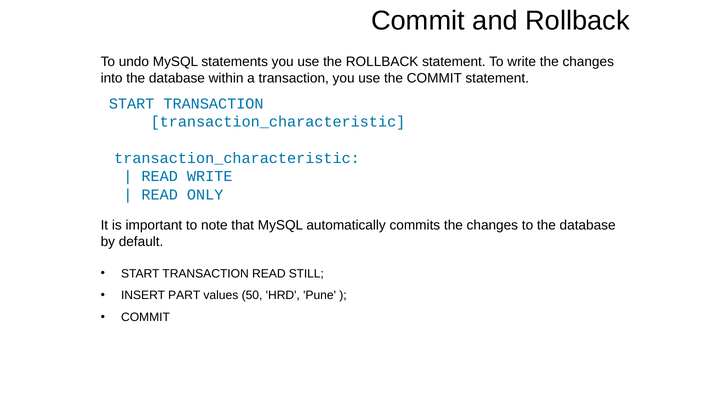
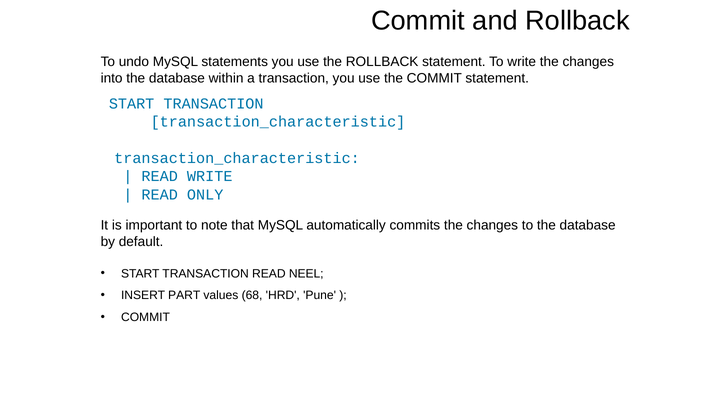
STILL: STILL -> NEEL (306, 273)
50: 50 -> 68 (252, 295)
